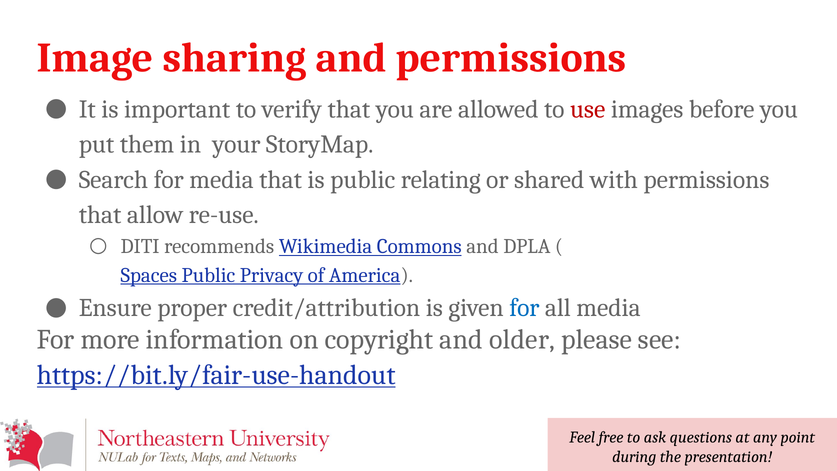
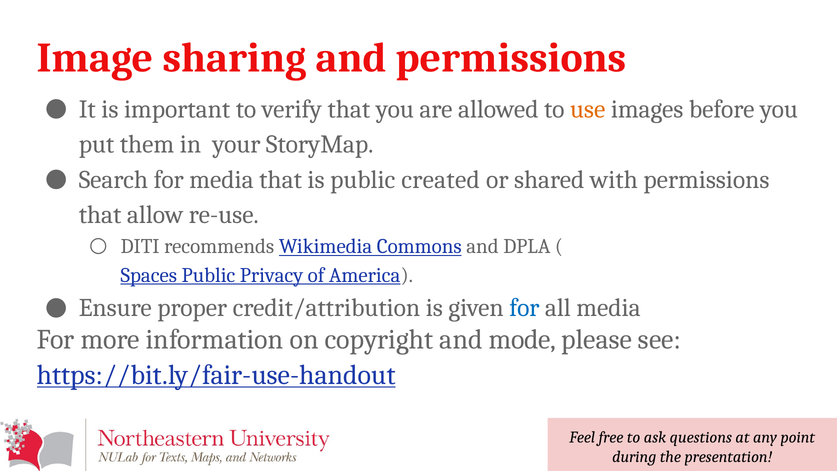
use colour: red -> orange (588, 109)
relating: relating -> created (441, 180)
older: older -> mode (522, 340)
